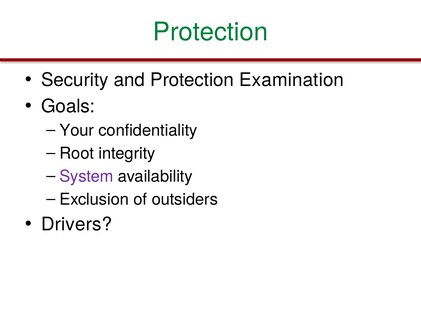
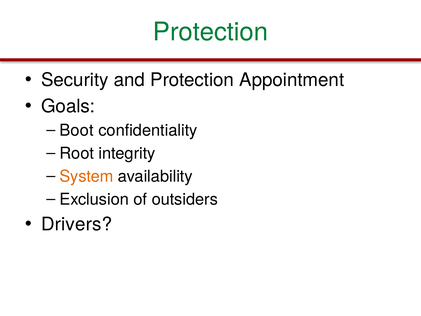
Examination: Examination -> Appointment (292, 80)
Your: Your -> Boot (77, 130)
System colour: purple -> orange (87, 176)
